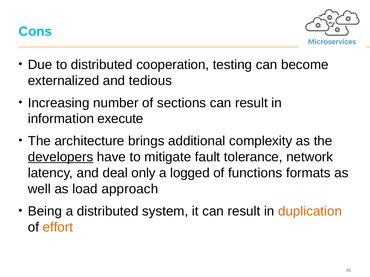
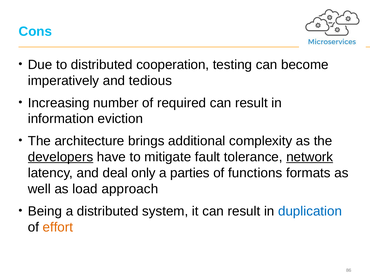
externalized: externalized -> imperatively (64, 81)
sections: sections -> required (182, 103)
execute: execute -> eviction (120, 119)
network underline: none -> present (310, 157)
logged: logged -> parties (190, 173)
duplication colour: orange -> blue (310, 212)
